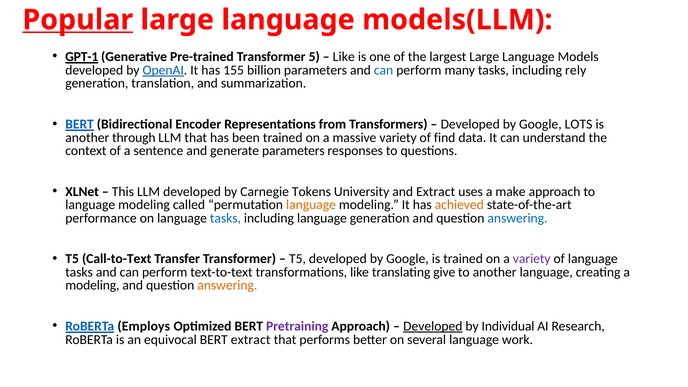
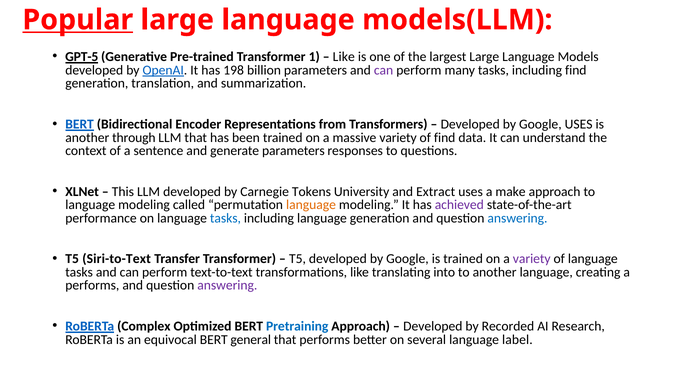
GPT-1: GPT-1 -> GPT-5 (82, 57)
5: 5 -> 1 (314, 57)
155: 155 -> 198 (234, 70)
can colour: blue -> purple (384, 70)
including rely: rely -> find (576, 70)
Google LOTS: LOTS -> USES (579, 124)
achieved colour: orange -> purple (459, 205)
Call-to-Text: Call-to-Text -> Siri-to-Text (117, 259)
give: give -> into (444, 272)
modeling: modeling -> performs (92, 285)
answering colour: orange -> purple (227, 285)
Employs: Employs -> Complex (144, 326)
Pretraining colour: purple -> blue (297, 326)
Developed underline: present -> none (433, 326)
Individual: Individual -> Recorded (508, 326)
BERT extract: extract -> general (251, 340)
work: work -> label (517, 340)
